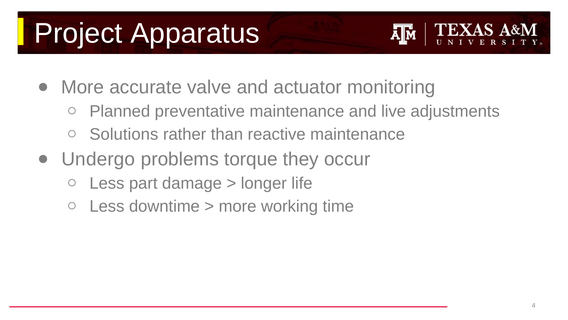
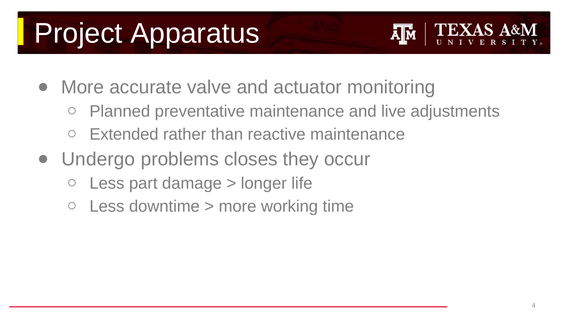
Solutions: Solutions -> Extended (124, 134)
torque: torque -> closes (251, 159)
